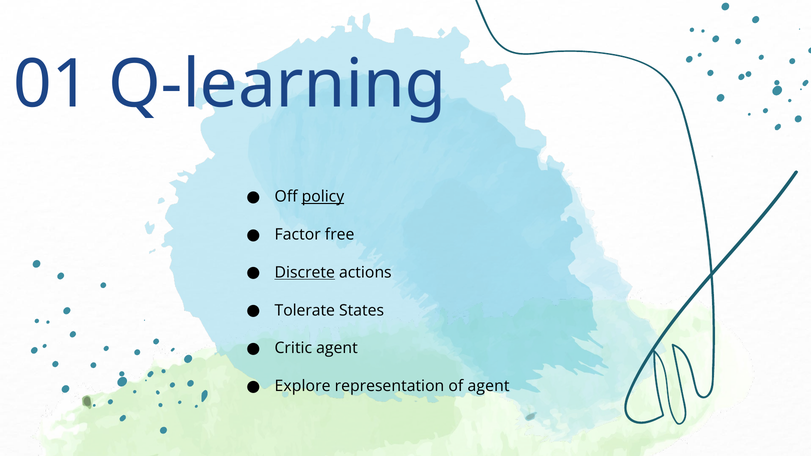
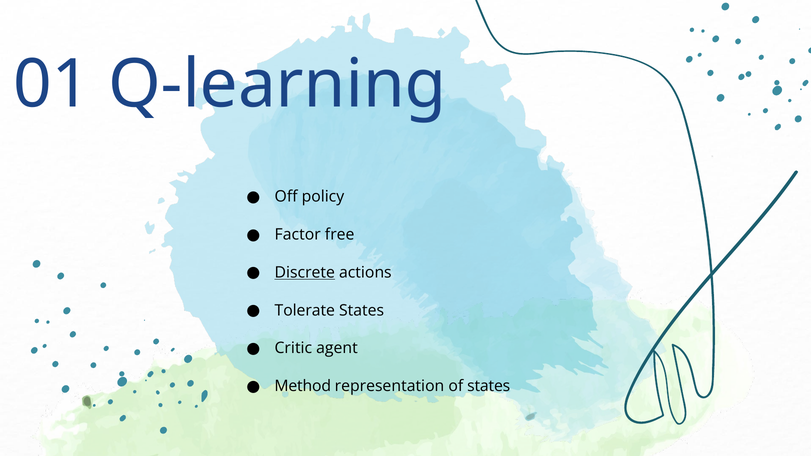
policy underline: present -> none (323, 197)
Explore: Explore -> Method (303, 386)
of agent: agent -> states (489, 386)
